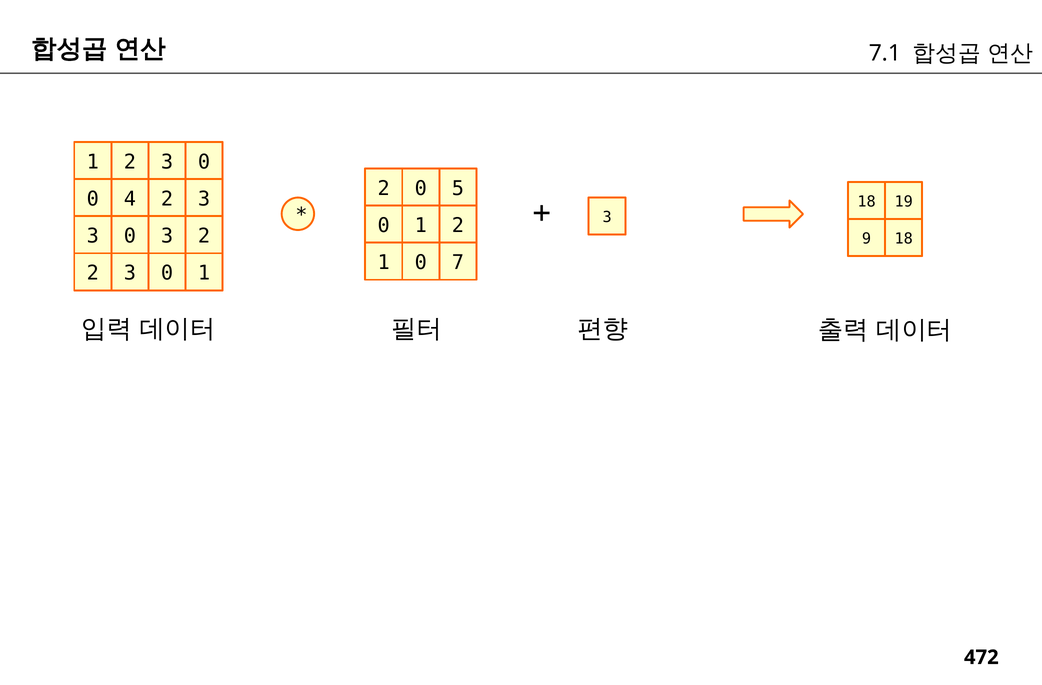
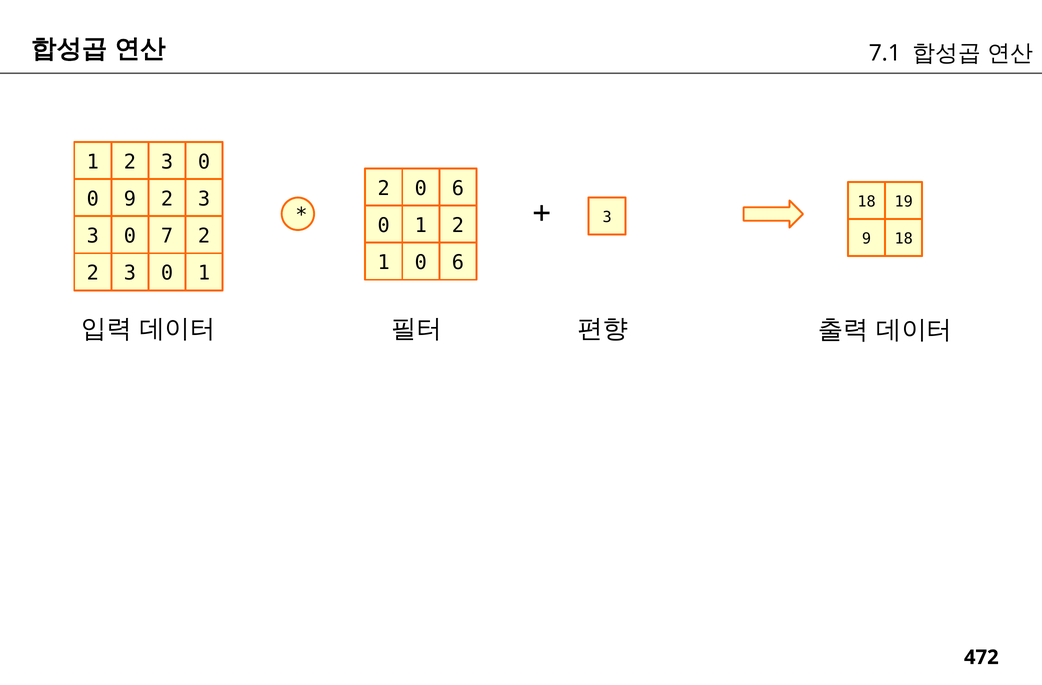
2 0 5: 5 -> 6 (458, 188)
0 4: 4 -> 9 (130, 199)
0 3: 3 -> 7 (167, 236)
1 0 7: 7 -> 6 (458, 262)
